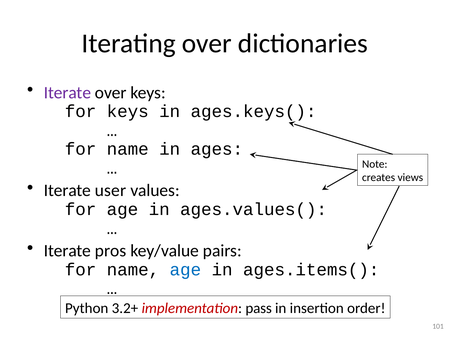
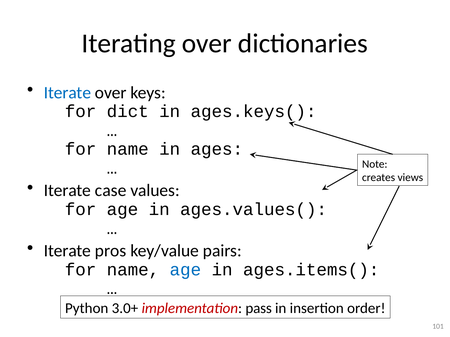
Iterate colour: purple -> blue (67, 93)
for keys: keys -> dict (128, 112)
user: user -> case (111, 191)
3.2+: 3.2+ -> 3.0+ (125, 309)
